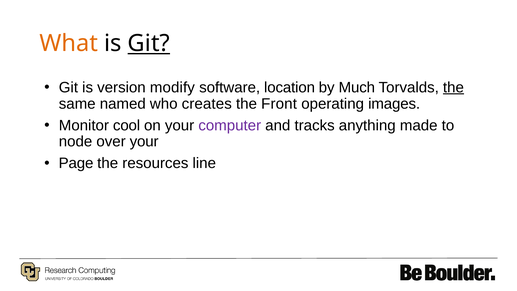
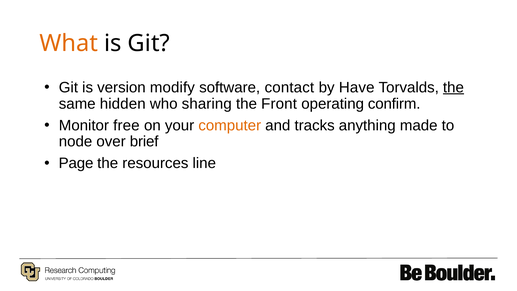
Git underline: present -> none (149, 43)
location: location -> contact (289, 87)
Much: Much -> Have (357, 87)
named: named -> hidden (123, 104)
creates: creates -> sharing (207, 104)
images: images -> confirm (394, 104)
cool: cool -> free (126, 125)
computer colour: purple -> orange (230, 125)
over your: your -> brief (144, 142)
